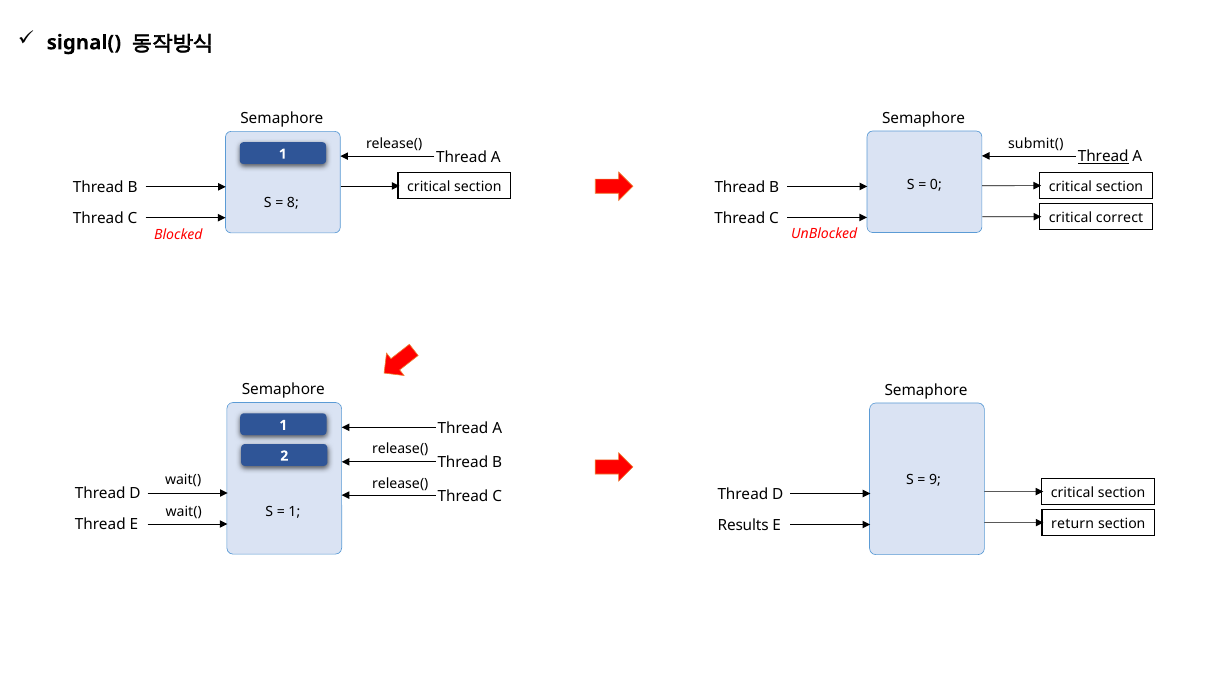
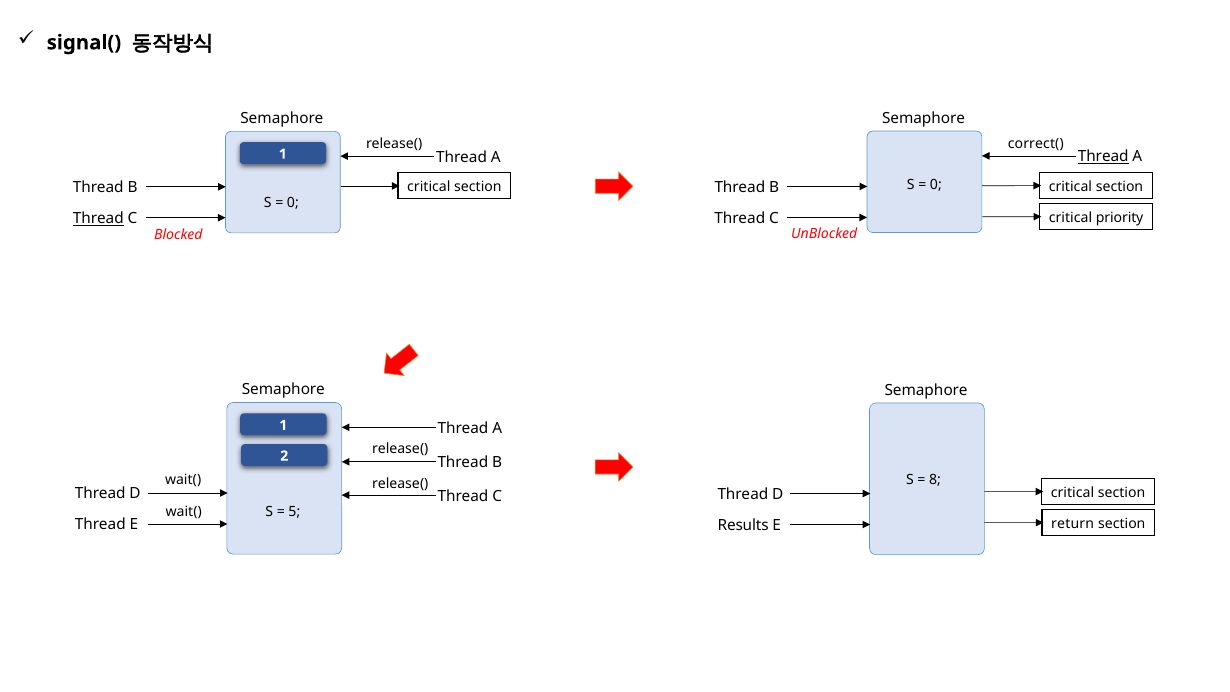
submit(: submit( -> correct( (1036, 144)
8: 8 -> 0 (293, 203)
correct: correct -> priority (1120, 217)
Thread underline: none -> present (98, 219)
9: 9 -> 8 (935, 480)
1: 1 -> 5 (294, 512)
